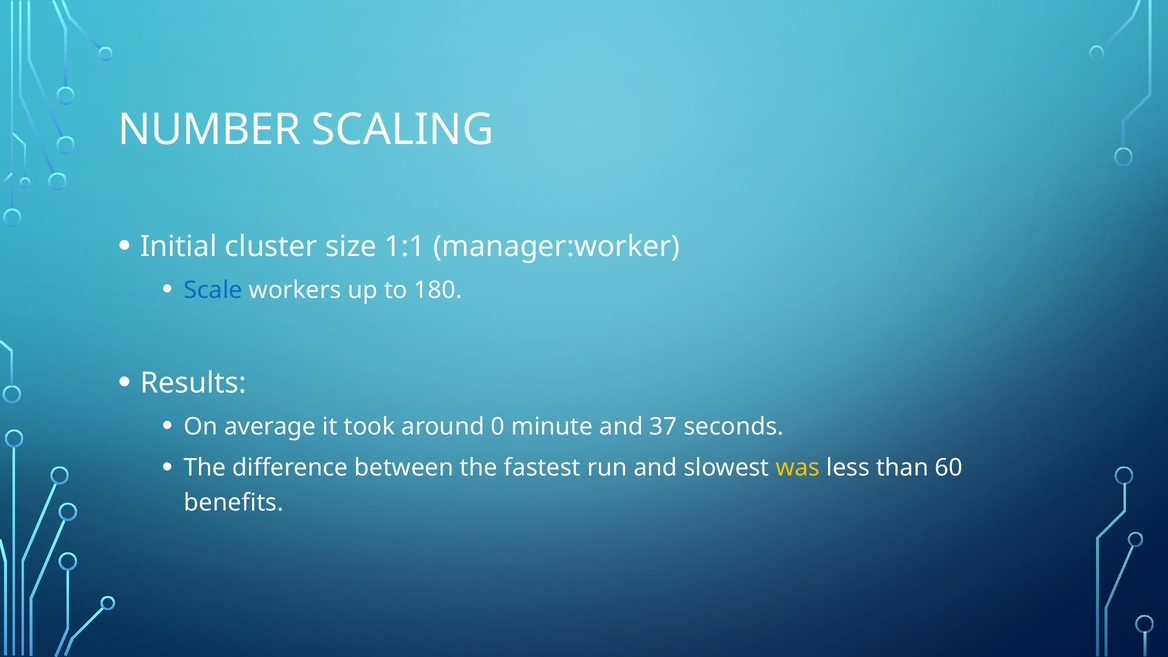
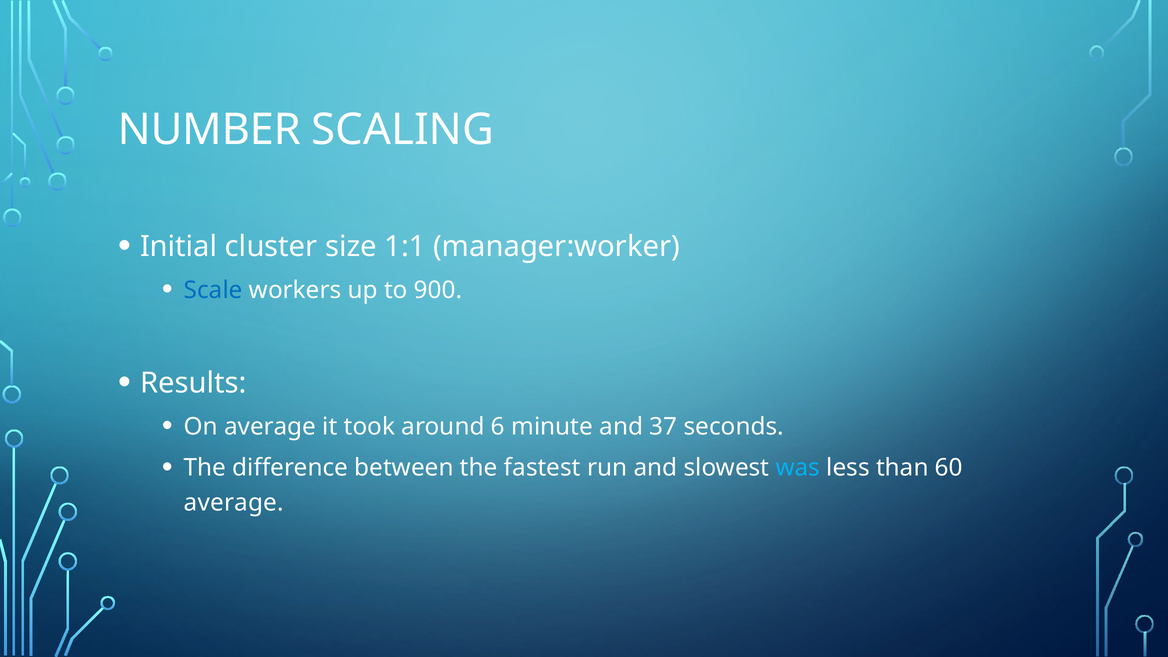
180: 180 -> 900 (438, 290)
0: 0 -> 6 (498, 427)
was colour: yellow -> light blue (798, 468)
benefits: benefits -> average (234, 503)
